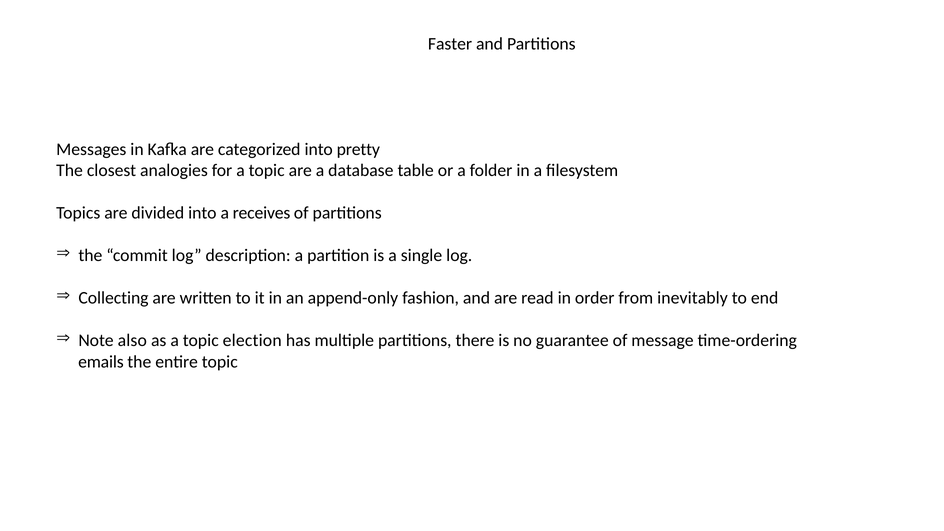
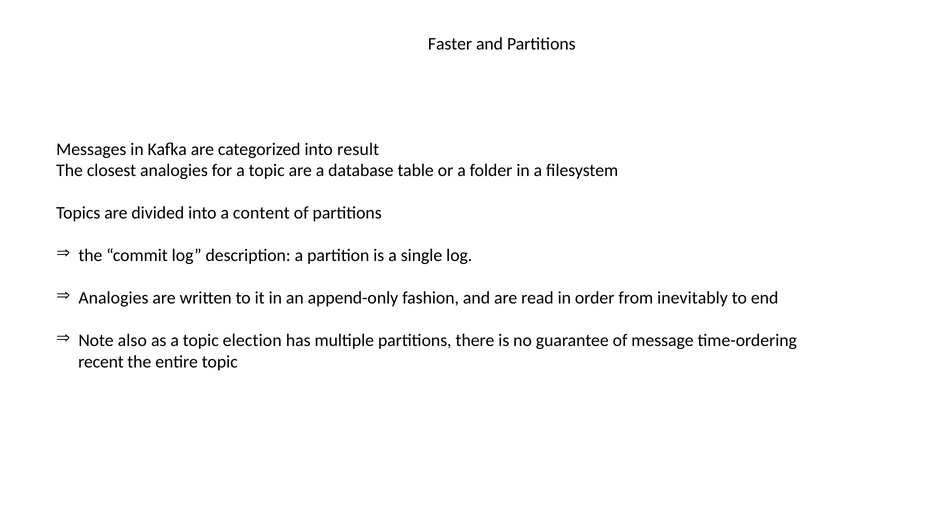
pretty: pretty -> result (358, 149)
receives: receives -> content (261, 213)
Collecting: Collecting -> Analogies (113, 298)
emails: emails -> recent (101, 362)
